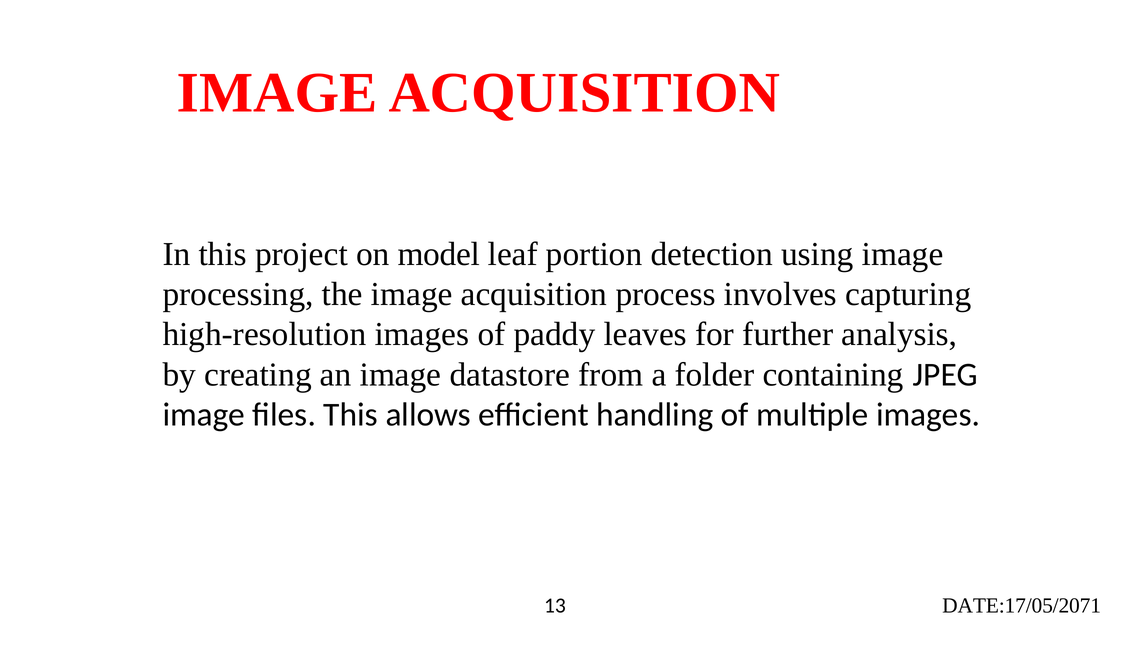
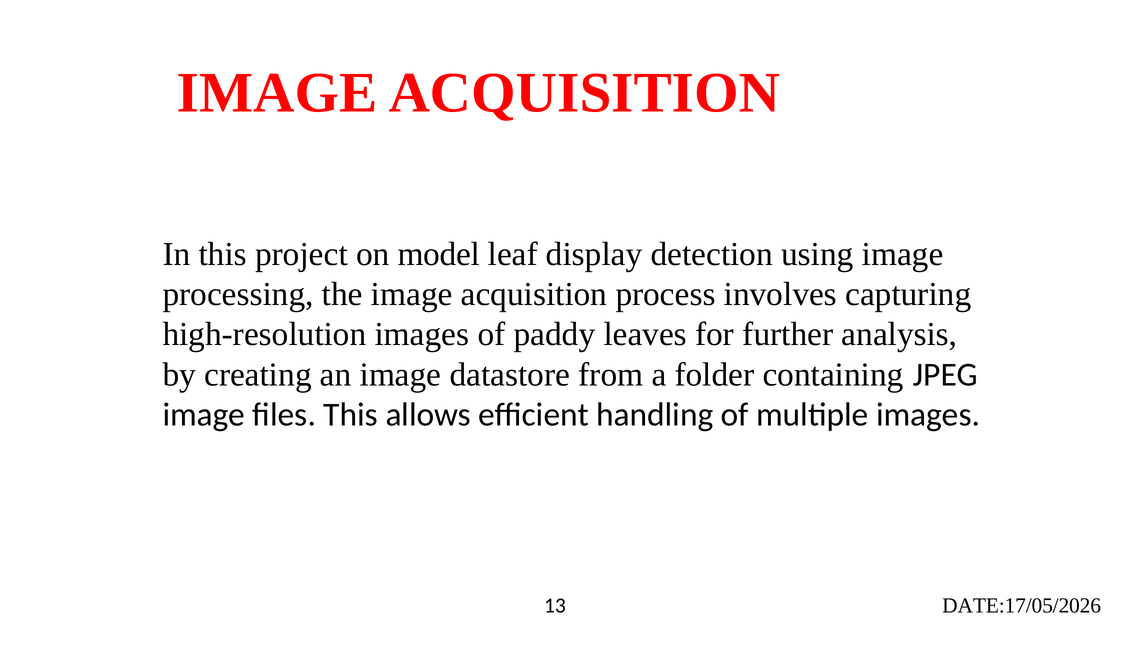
portion: portion -> display (594, 254)
DATE:17/05/2071: DATE:17/05/2071 -> DATE:17/05/2026 (1022, 606)
